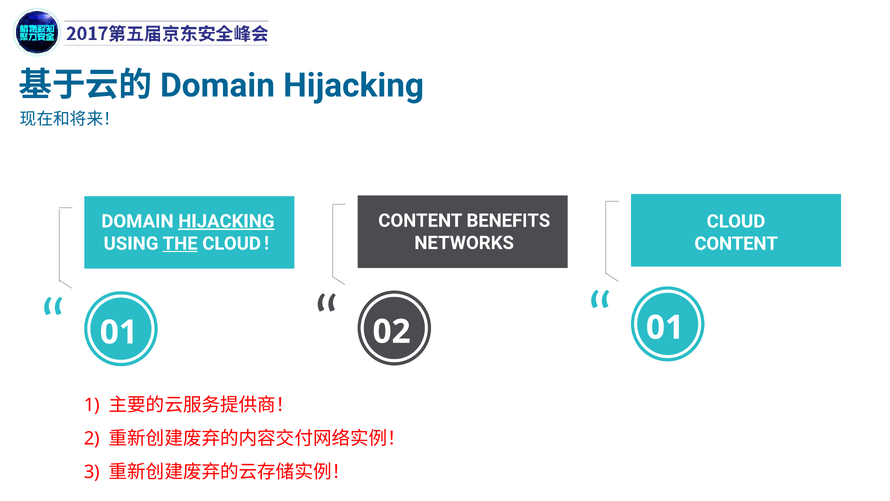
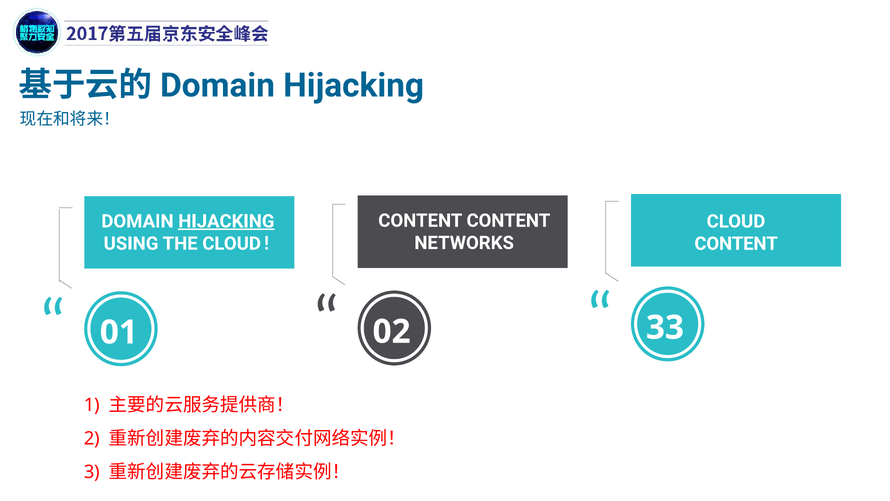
CONTENT BENEFITS: BENEFITS -> CONTENT (508, 220)
THE underline: present -> none (180, 243)
02 01: 01 -> 33 (665, 327)
